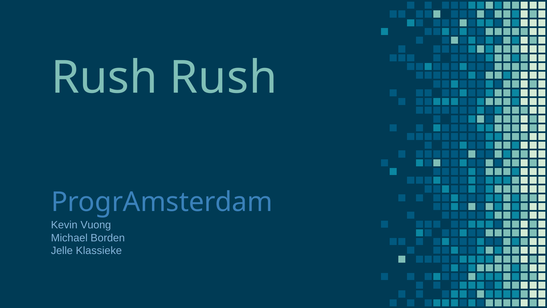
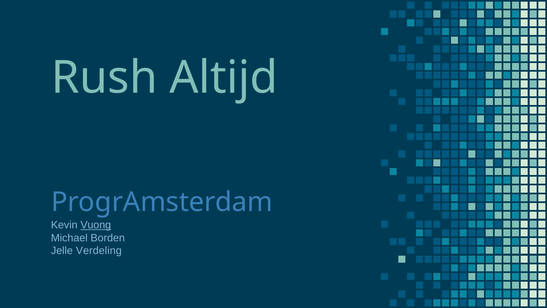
Rush Rush: Rush -> Altijd (224, 78)
Vuong underline: none -> present (96, 225)
Klassieke: Klassieke -> Verdeling (99, 250)
